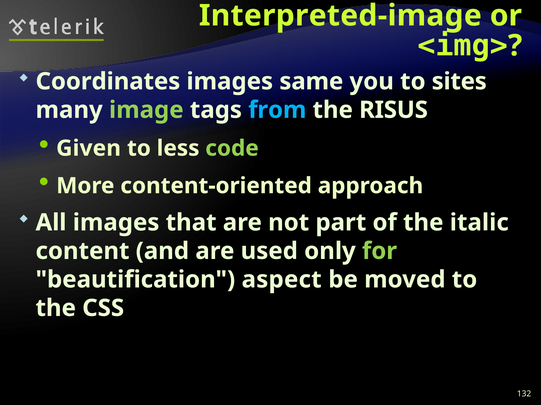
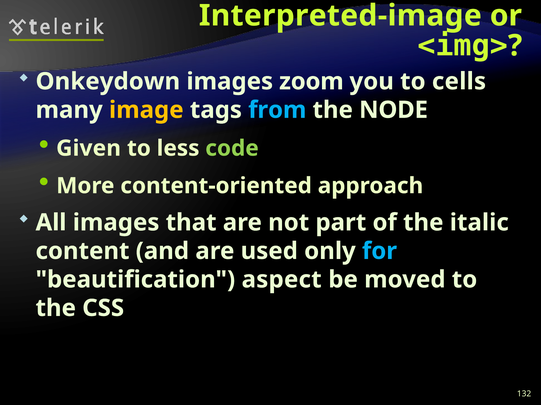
Coordinates: Coordinates -> Onkeydown (108, 82)
same: same -> zoom (311, 82)
sites: sites -> cells (459, 82)
image colour: light green -> yellow (146, 110)
RISUS: RISUS -> NODE (394, 110)
for colour: light green -> light blue (380, 251)
